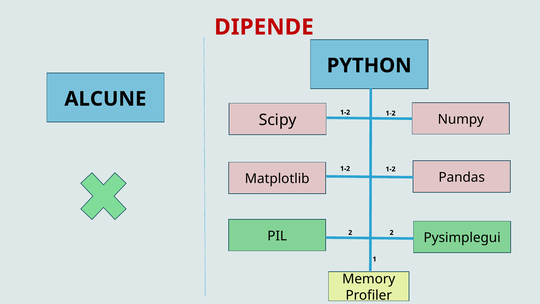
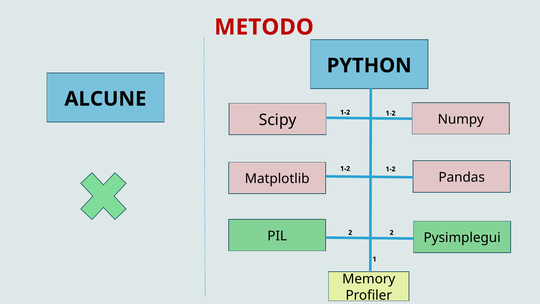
DIPENDE: DIPENDE -> METODO (264, 27)
